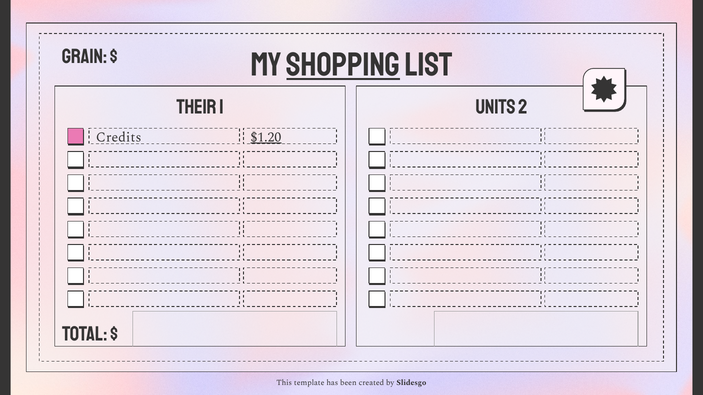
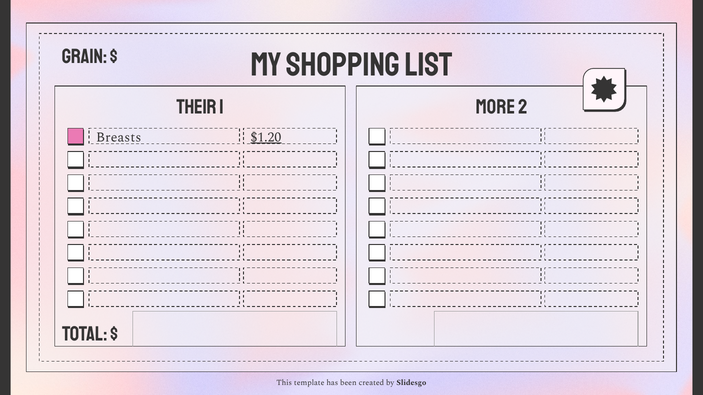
shopping underline: present -> none (343, 65)
UNITS: UNITS -> MORE (495, 107)
Credits: Credits -> Breasts (119, 137)
